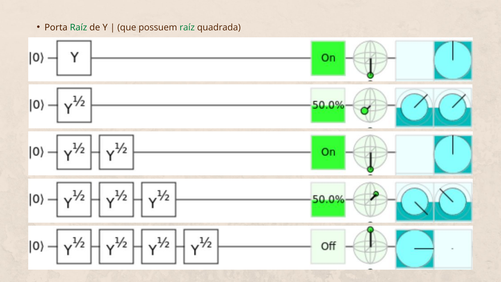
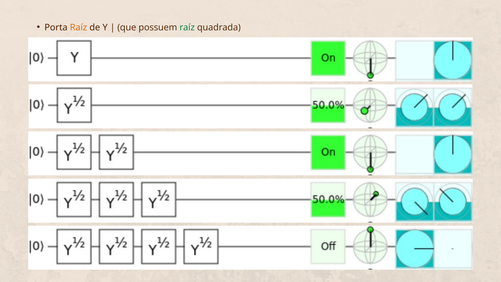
Raíz colour: green -> orange (79, 27)
